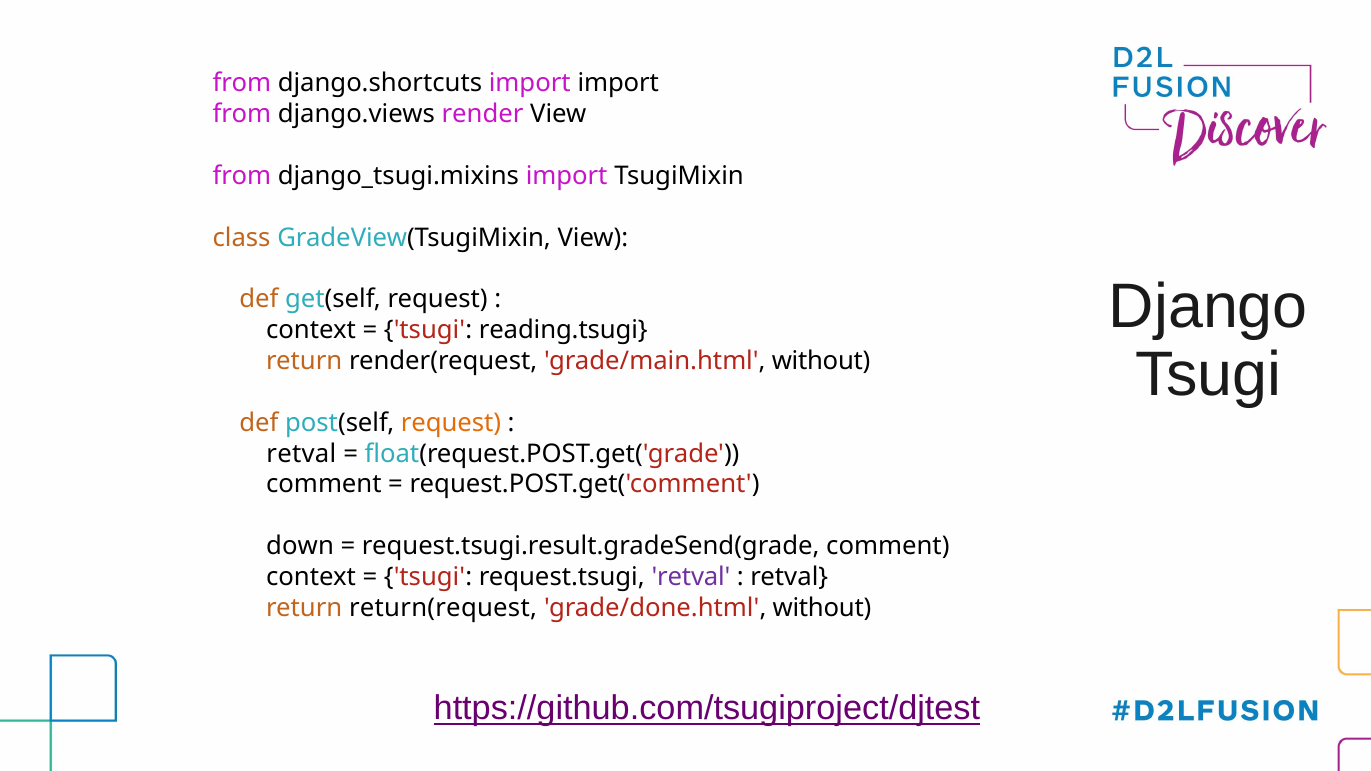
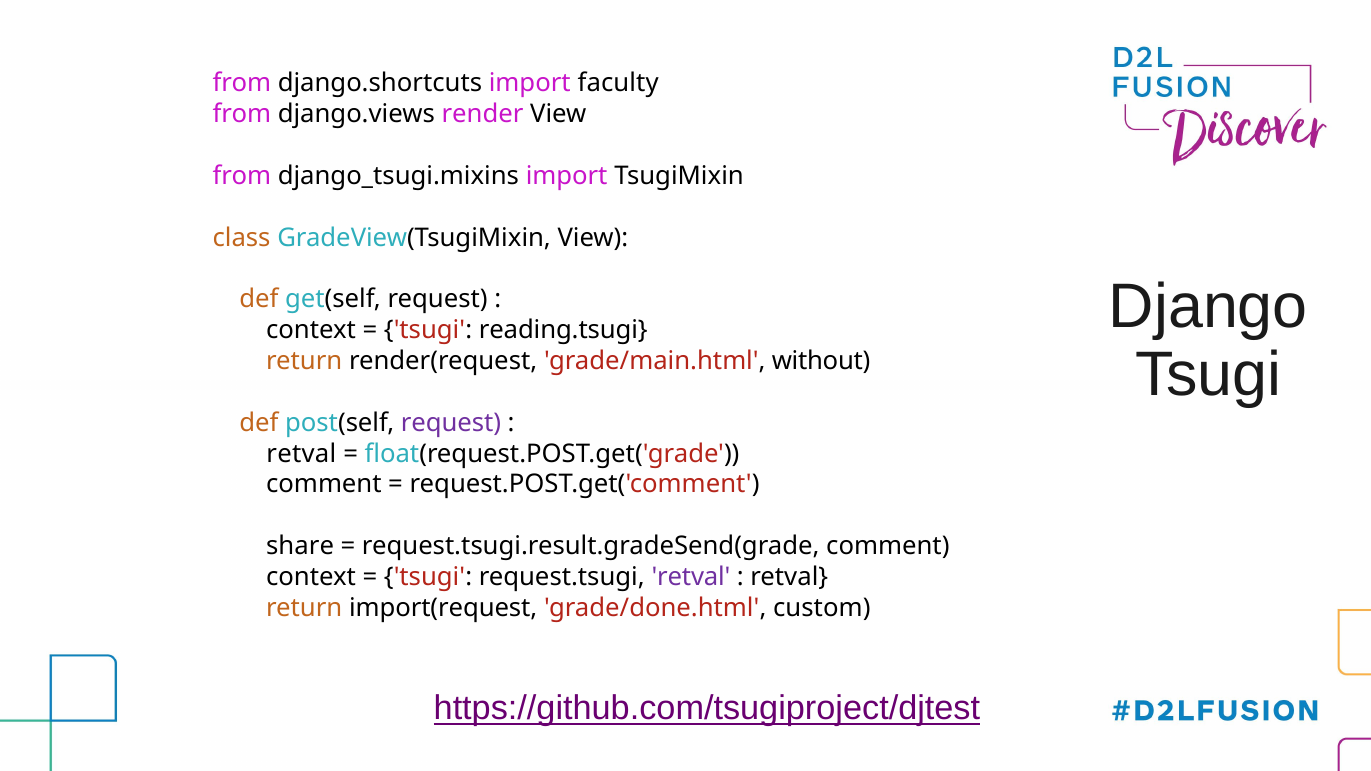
import import: import -> faculty (618, 83)
request colour: orange -> purple (451, 423)
down: down -> share (300, 546)
return(request: return(request -> import(request (443, 608)
grade/done.html without: without -> custom (822, 608)
